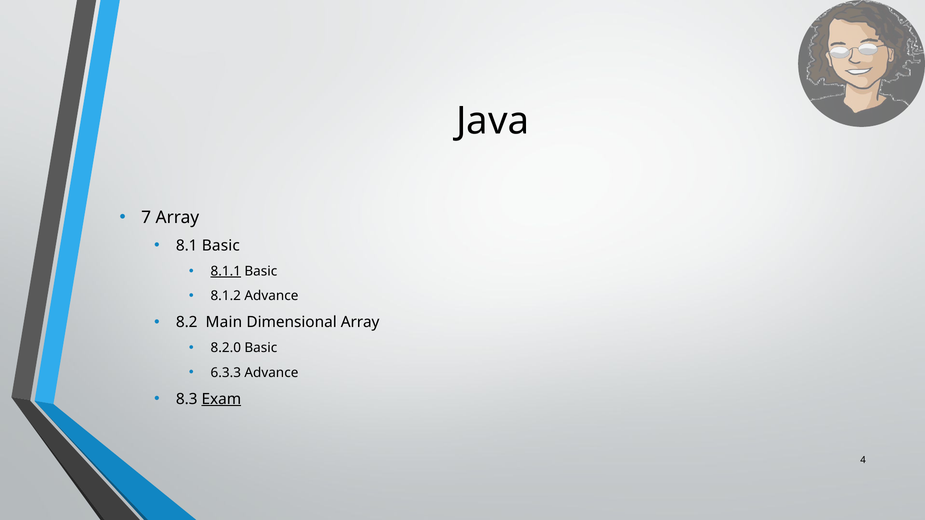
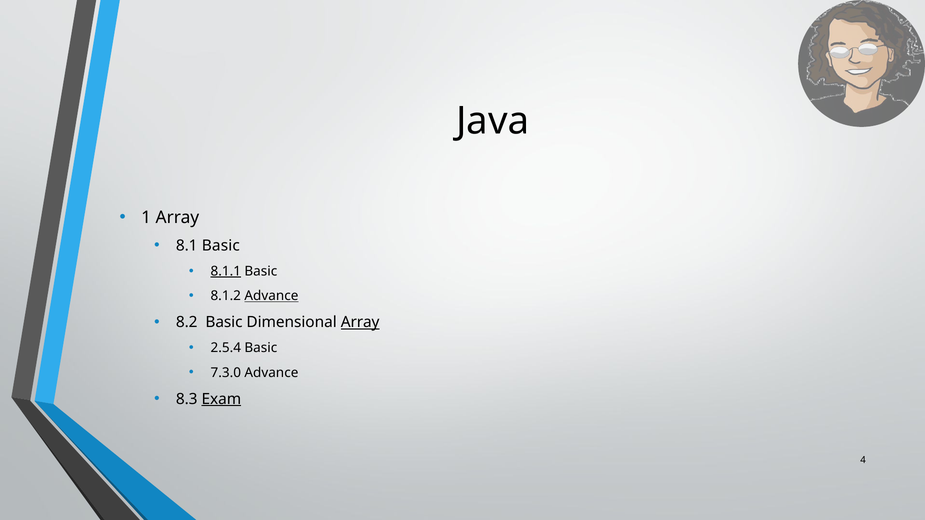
7: 7 -> 1 (146, 217)
Advance underline: none -> present (271, 296)
8.2 Main: Main -> Basic (224, 323)
Array underline: none -> present (360, 323)
8.2.0: 8.2.0 -> 2.5.4 (226, 348)
6.3.3: 6.3.3 -> 7.3.0 (226, 373)
